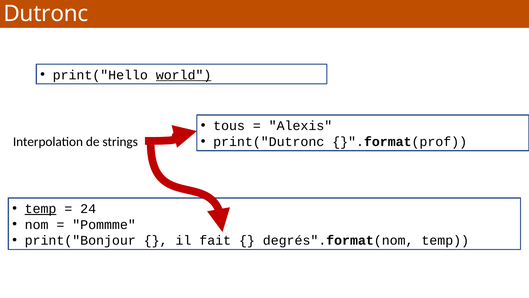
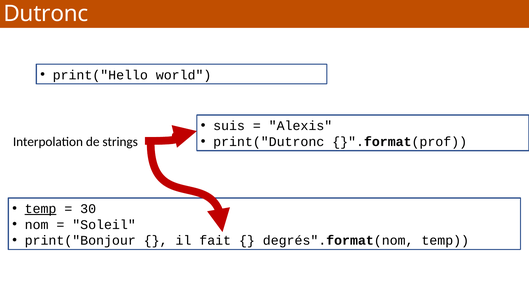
world underline: present -> none (184, 75)
tous: tous -> suis (229, 126)
24: 24 -> 30 (88, 208)
Pommme: Pommme -> Soleil (104, 224)
